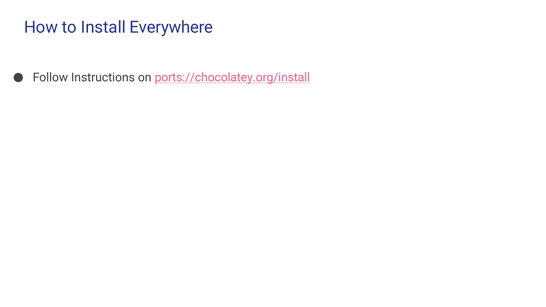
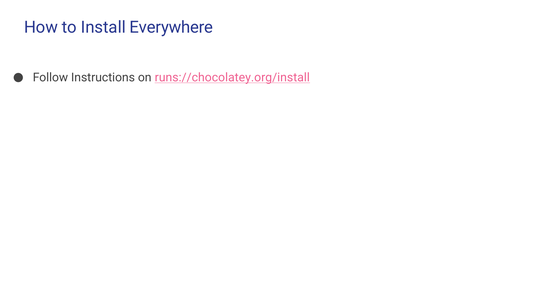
ports://chocolatey.org/install: ports://chocolatey.org/install -> runs://chocolatey.org/install (232, 78)
